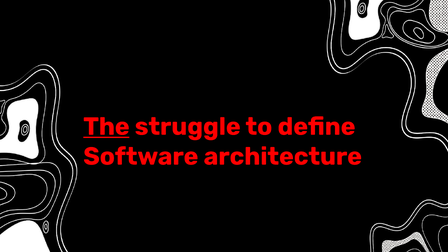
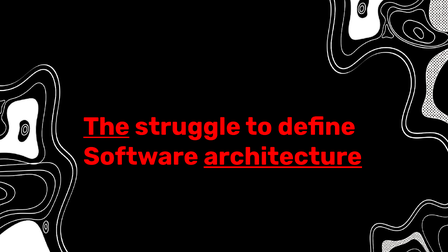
architecture underline: none -> present (283, 156)
